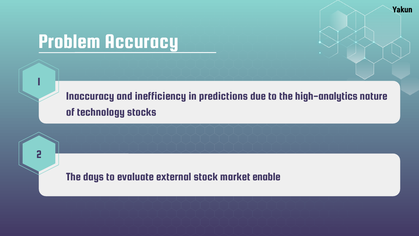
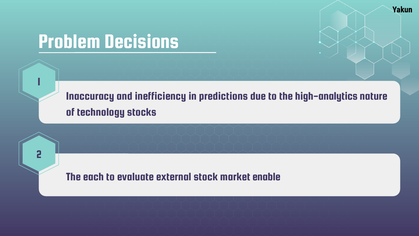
Accuracy: Accuracy -> Decisions (142, 41)
days: days -> each (93, 176)
